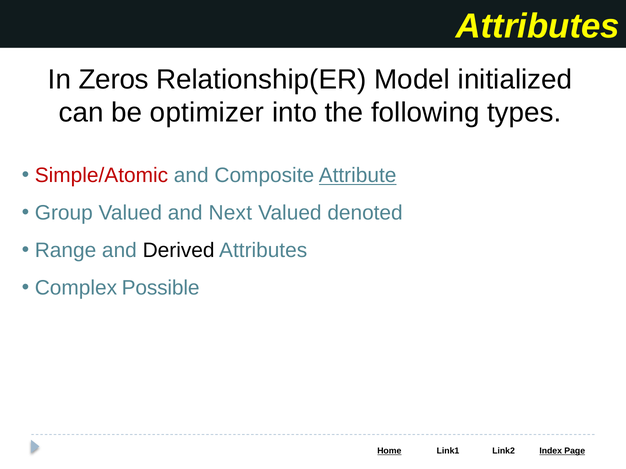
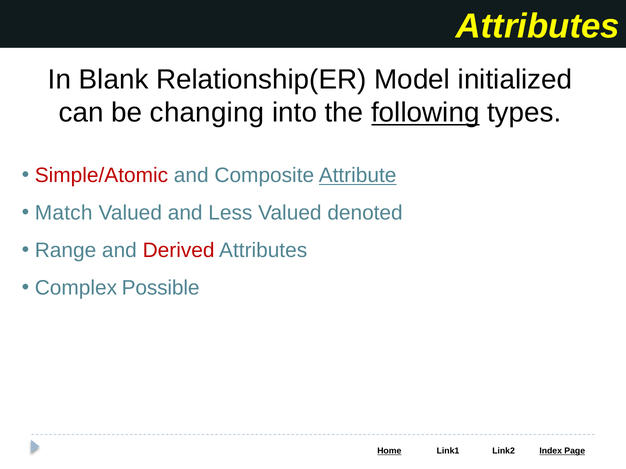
Zeros: Zeros -> Blank (114, 79)
optimizer: optimizer -> changing (207, 113)
following underline: none -> present (425, 113)
Group: Group -> Match (64, 213)
Next: Next -> Less (230, 213)
Derived colour: black -> red (179, 251)
